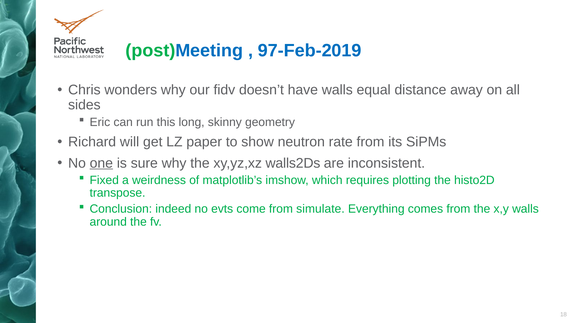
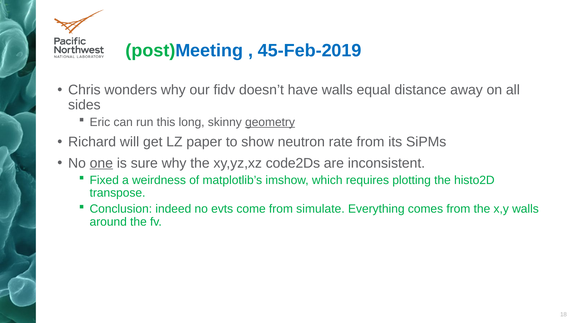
97-Feb-2019: 97-Feb-2019 -> 45-Feb-2019 (310, 50)
geometry underline: none -> present (270, 122)
walls2Ds: walls2Ds -> code2Ds (293, 163)
